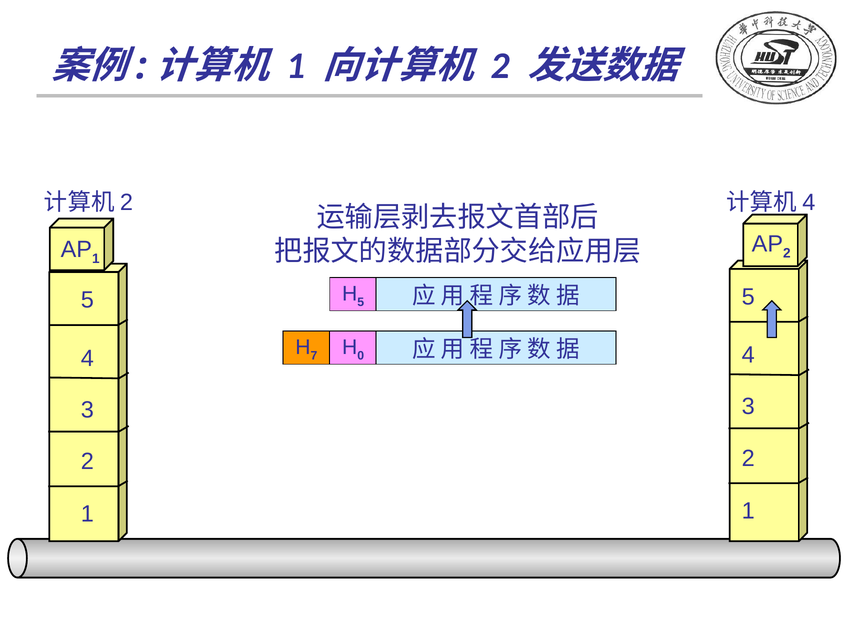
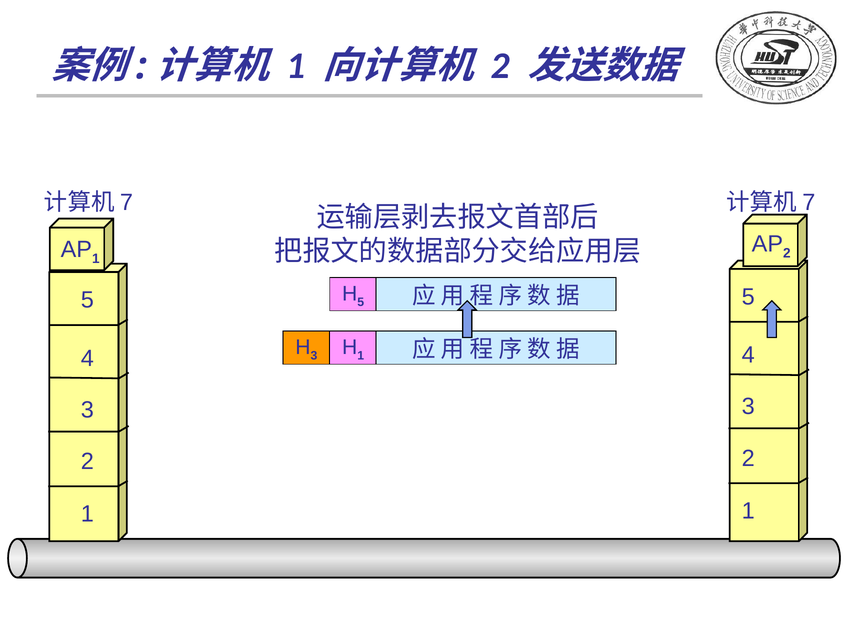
2: 2 -> 7 (127, 202)
4: 4 -> 7 (809, 202)
7: 7 -> 3 (314, 355)
0: 0 -> 1 (361, 355)
